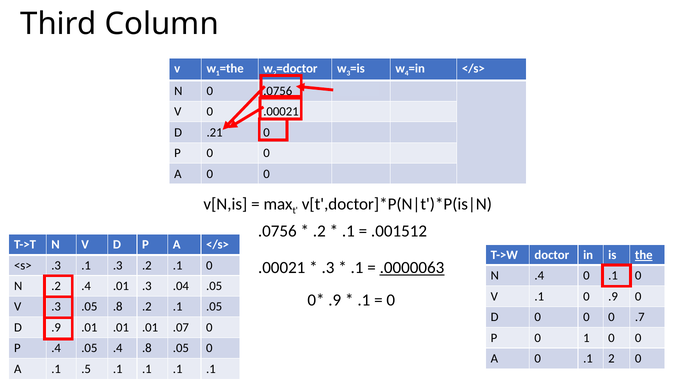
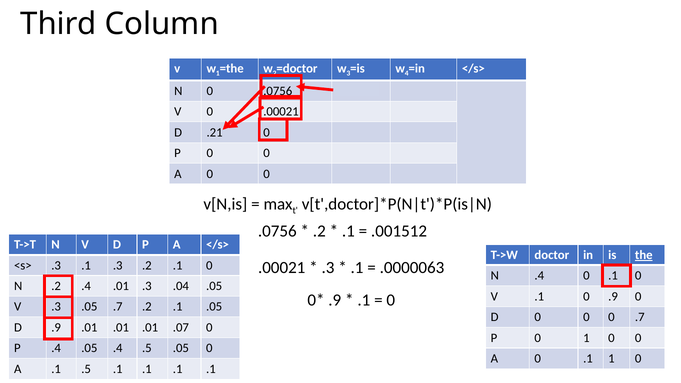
.0000063 underline: present -> none (412, 268)
.05 .8: .8 -> .7 (118, 307)
.4 .8: .8 -> .5 (147, 348)
.1 2: 2 -> 1 (611, 359)
